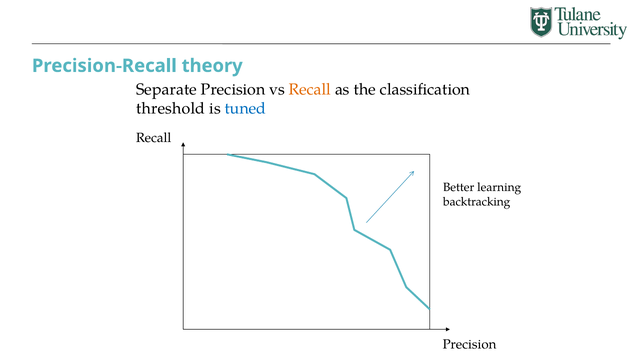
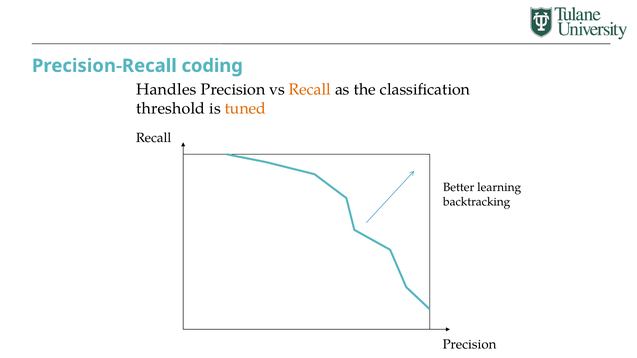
theory: theory -> coding (212, 66)
Separate: Separate -> Handles (166, 89)
tuned colour: blue -> orange (245, 109)
